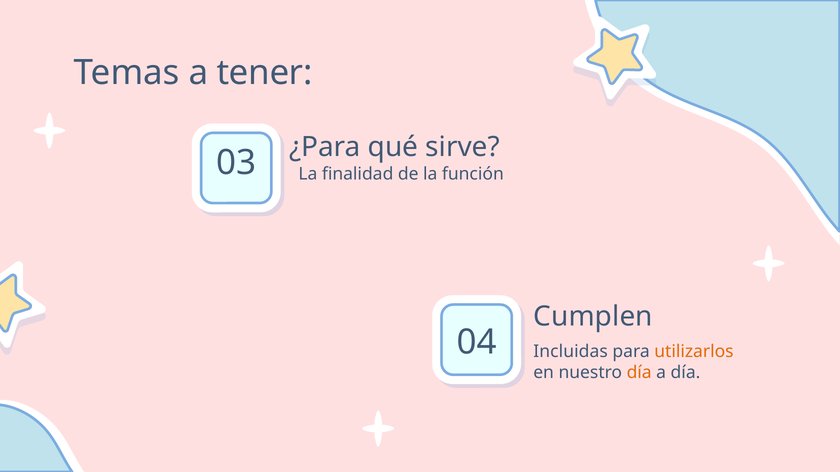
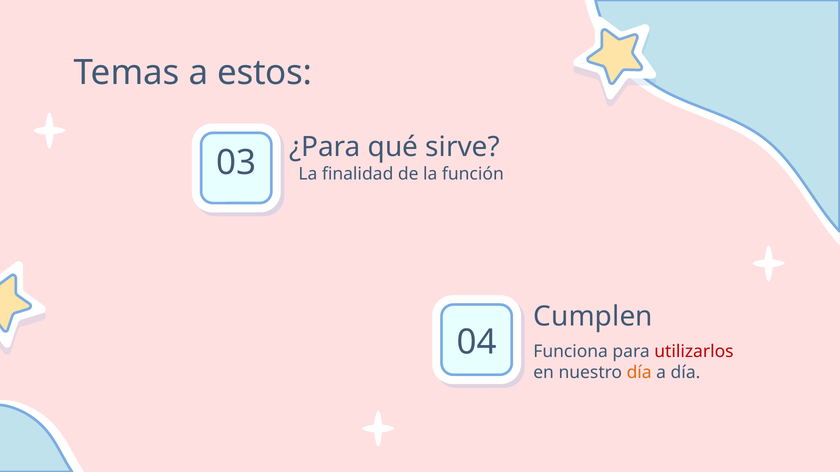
tener: tener -> estos (265, 73)
Incluidas: Incluidas -> Funciona (571, 352)
utilizarlos colour: orange -> red (694, 352)
